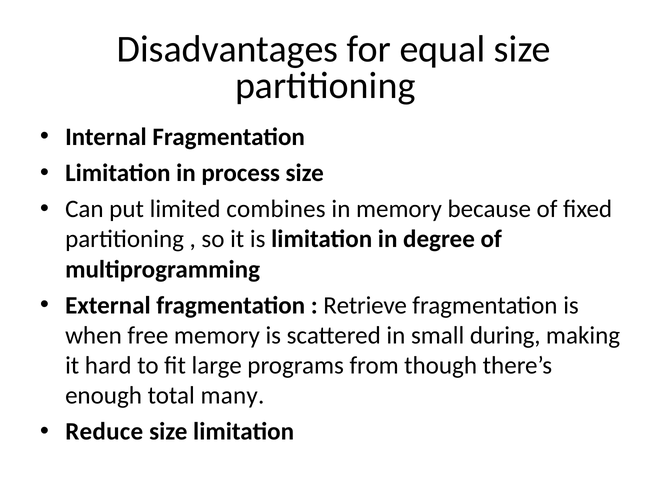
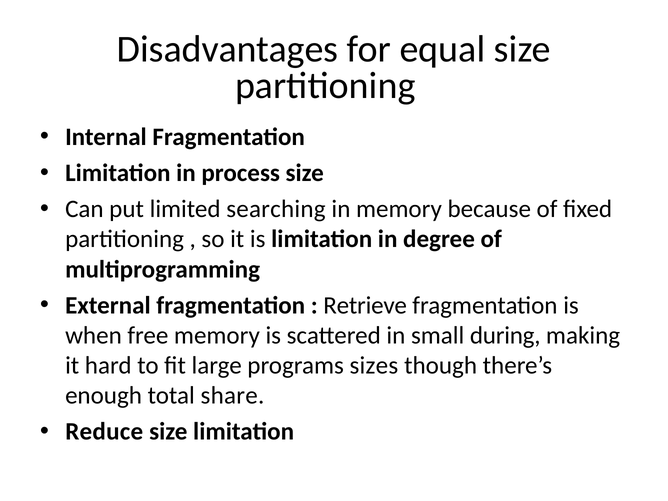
combines: combines -> searching (276, 209)
from: from -> sizes (374, 365)
many: many -> share (232, 396)
